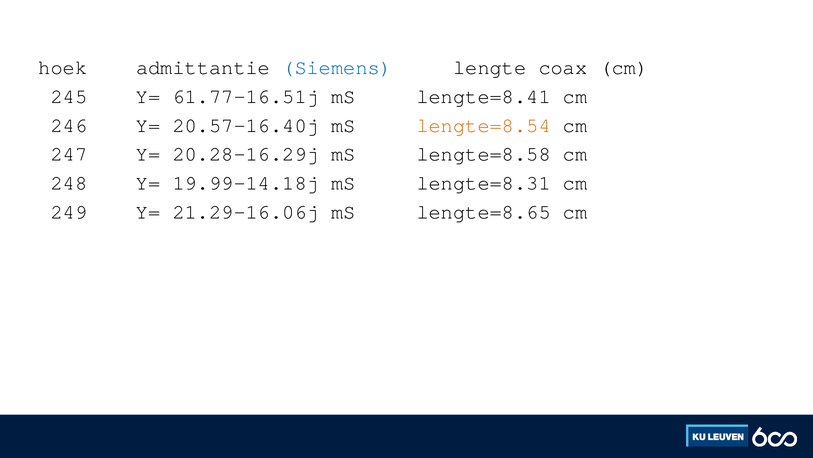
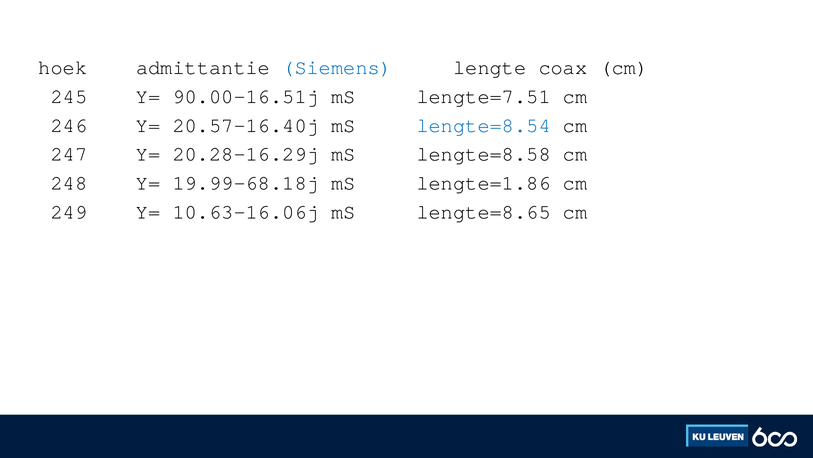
61.77-16.51j: 61.77-16.51j -> 90.00-16.51j (246, 96)
lengte=8.41: lengte=8.41 -> lengte=7.51 (484, 96)
lengte=8.54 colour: orange -> blue (484, 125)
19.99-14.18j: 19.99-14.18j -> 19.99-68.18j (246, 183)
lengte=8.31: lengte=8.31 -> lengte=1.86 (484, 183)
21.29-16.06j: 21.29-16.06j -> 10.63-16.06j (246, 212)
